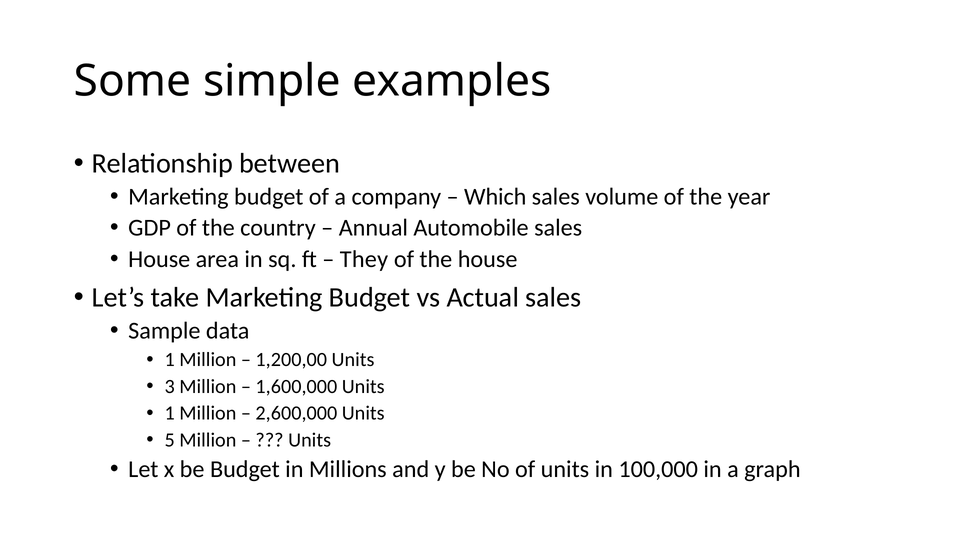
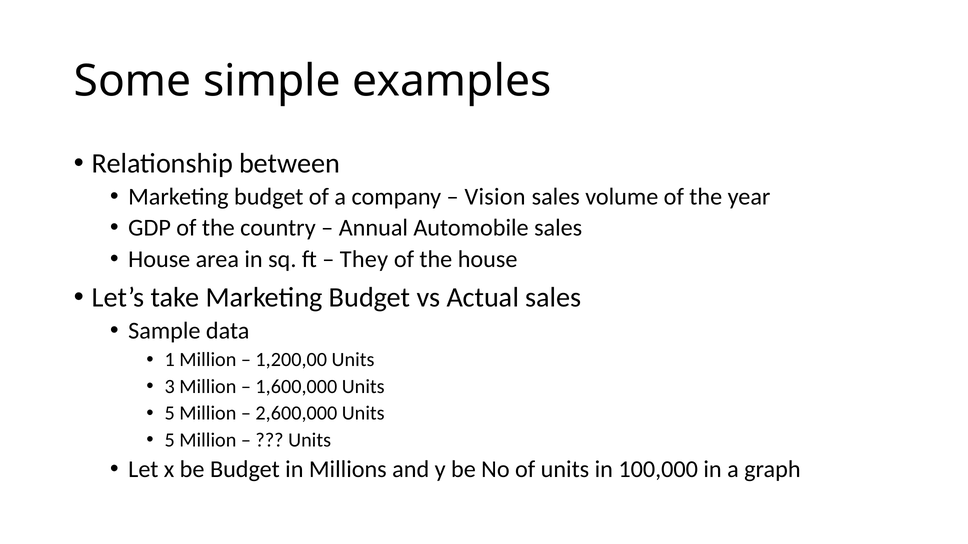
Which: Which -> Vision (495, 197)
1: 1 -> 5 (170, 414)
